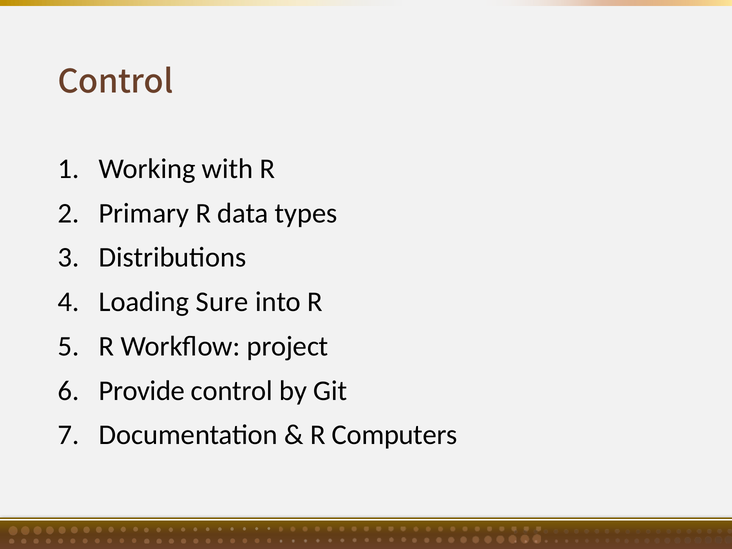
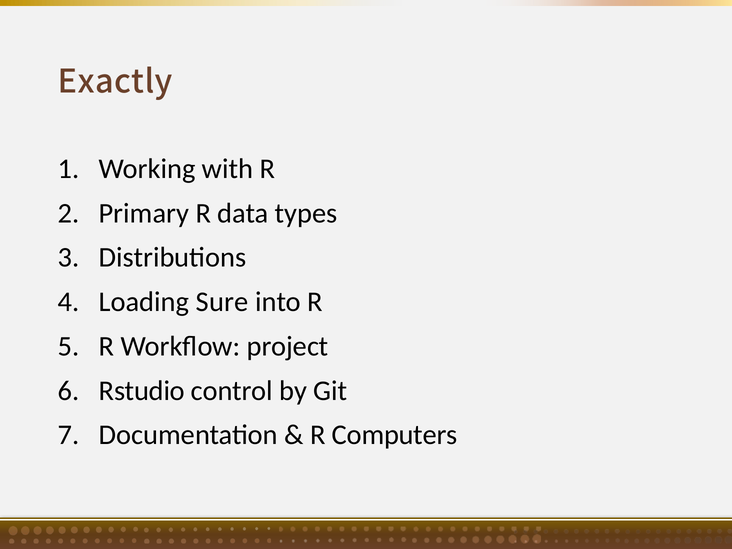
Control: Control -> Exactly (115, 82)
Provide: Provide -> Rstudio (142, 391)
